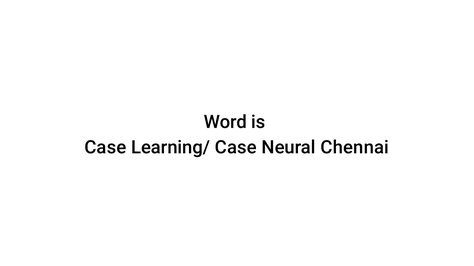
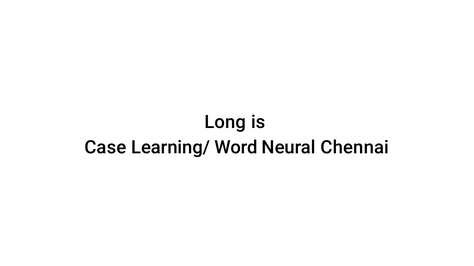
Word: Word -> Long (225, 122)
Learning/ Case: Case -> Word (236, 148)
